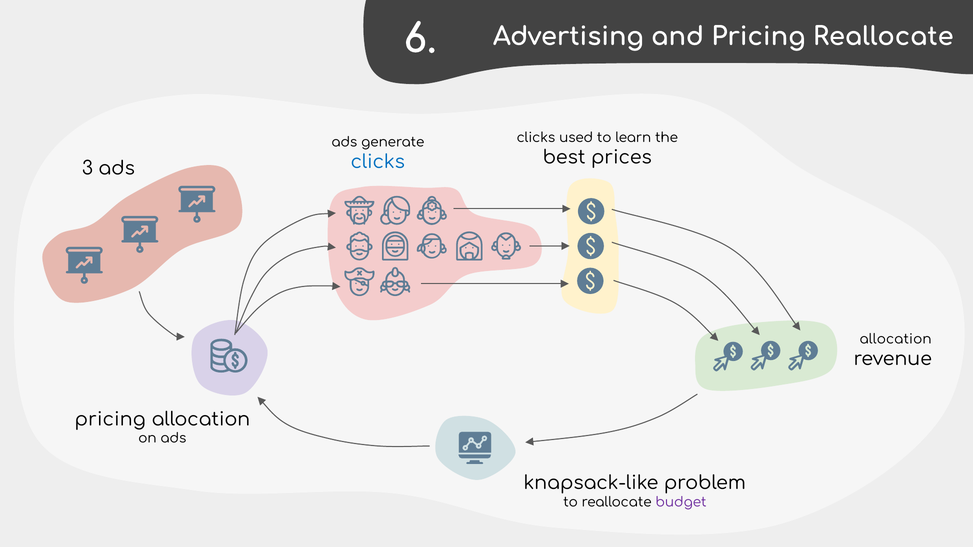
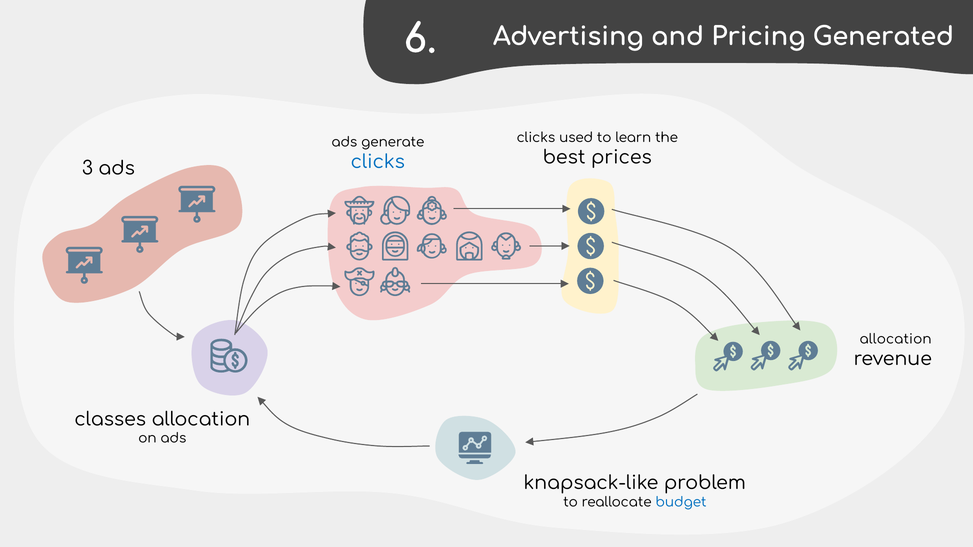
Pricing Reallocate: Reallocate -> Generated (883, 37)
pricing: pricing -> classes (110, 420)
budget colour: purple -> blue (681, 503)
